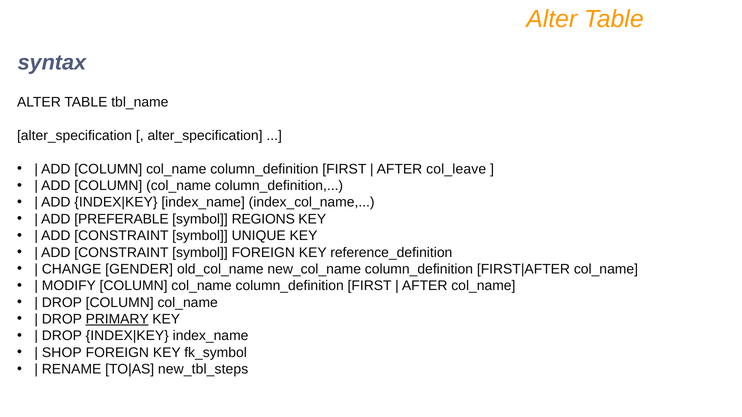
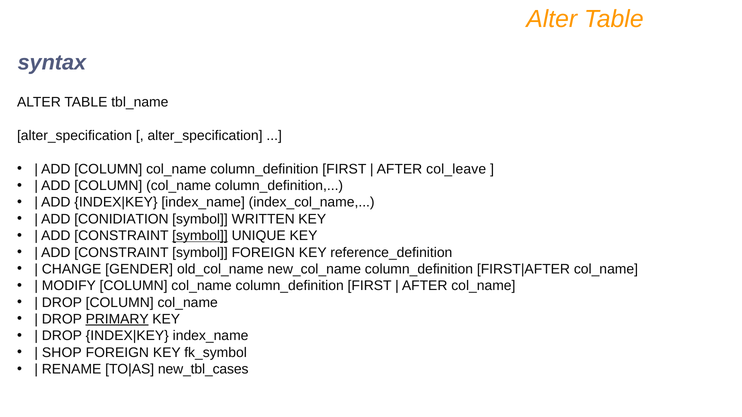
PREFERABLE: PREFERABLE -> CONIDIATION (121, 219)
REGIONS: REGIONS -> WRITTEN (263, 219)
symbol underline: none -> present (200, 236)
new_tbl_steps: new_tbl_steps -> new_tbl_cases (203, 370)
